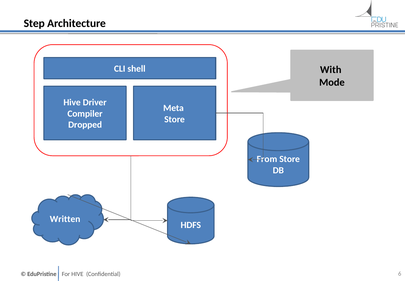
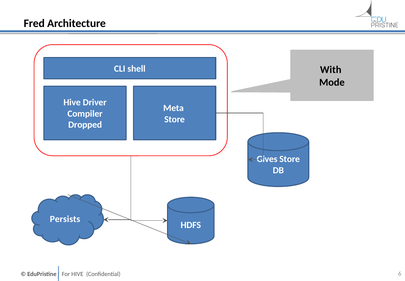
Step: Step -> Fred (34, 23)
From: From -> Gives (267, 159)
Written: Written -> Persists (65, 219)
